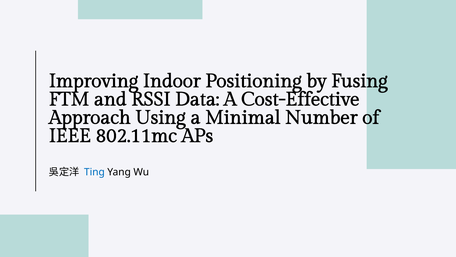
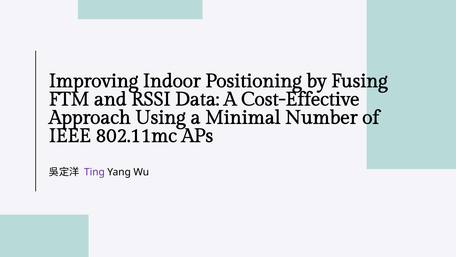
Ting colour: blue -> purple (94, 172)
